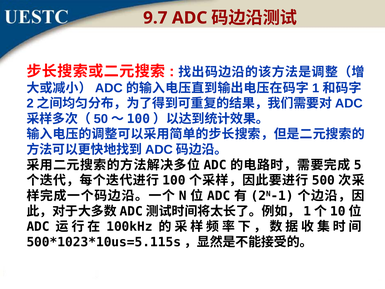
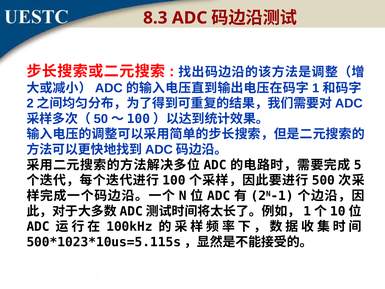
9.7: 9.7 -> 8.3 (155, 18)
